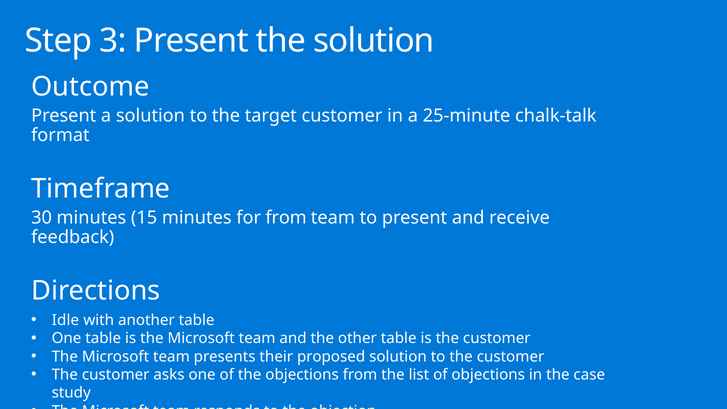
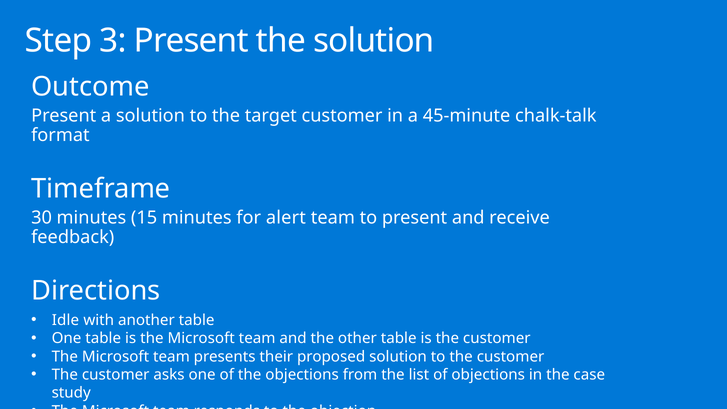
25-minute: 25-minute -> 45-minute (467, 116)
for from: from -> alert (286, 218)
